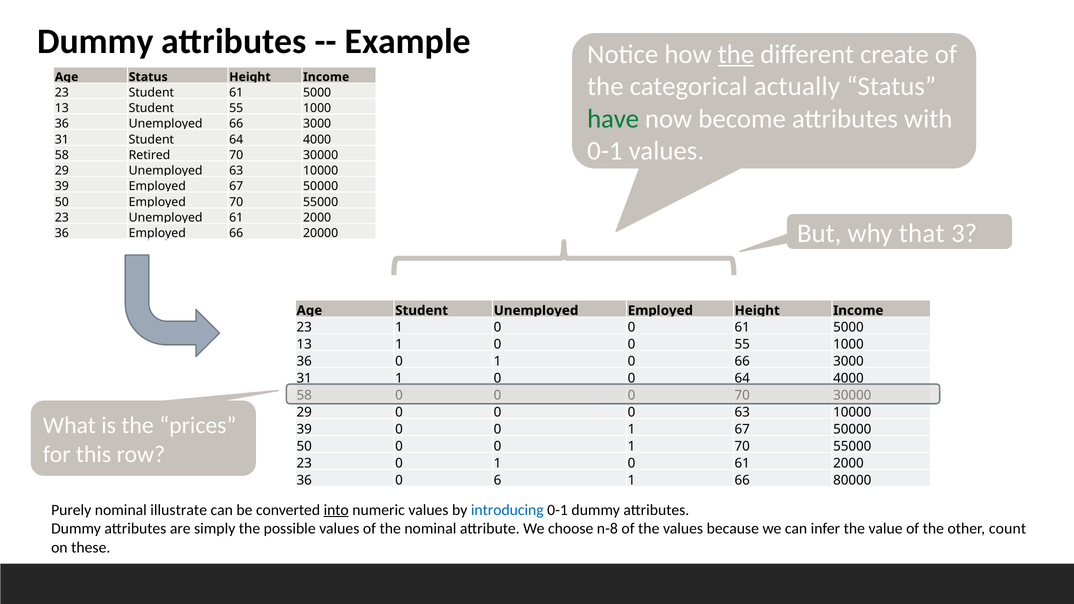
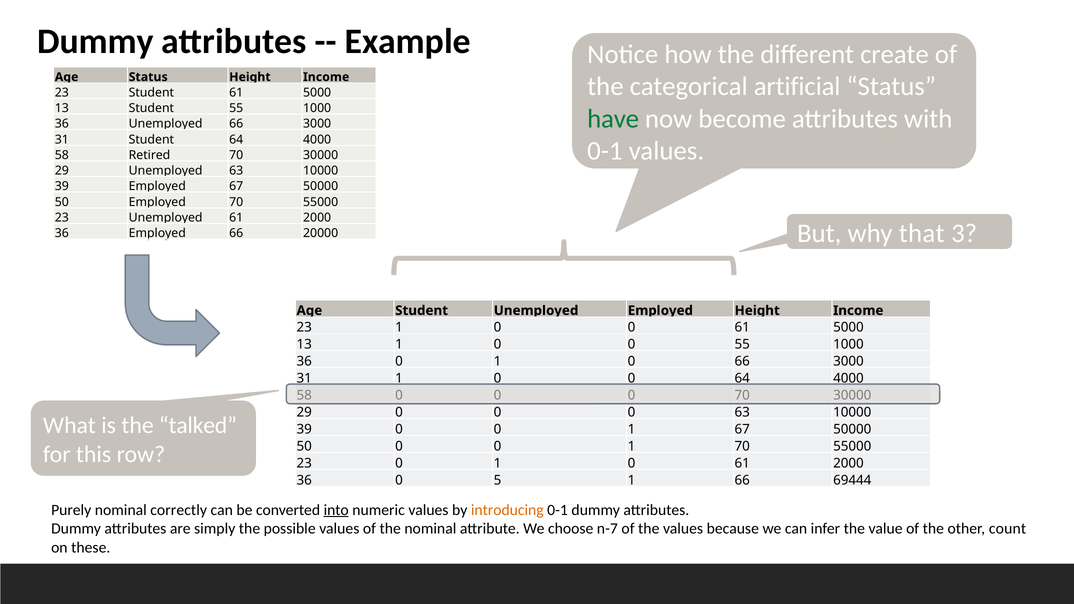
the underline: present -> none (736, 54)
actually: actually -> artificial (797, 87)
prices: prices -> talked (198, 426)
6: 6 -> 5 (498, 480)
80000: 80000 -> 69444 (852, 480)
illustrate: illustrate -> correctly (179, 510)
introducing colour: blue -> orange (507, 510)
n-8: n-8 -> n-7 (607, 529)
